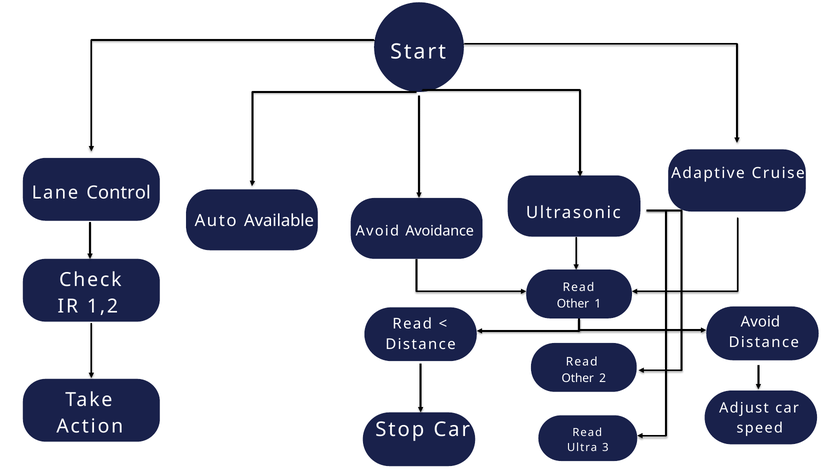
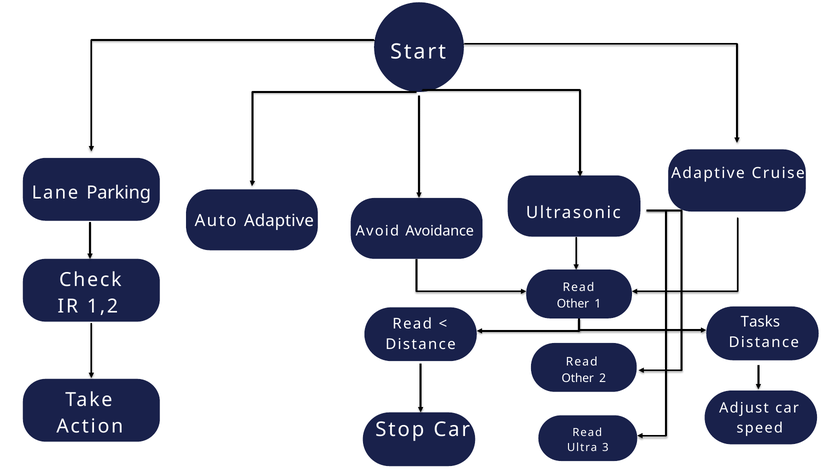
Control: Control -> Parking (119, 193)
Auto Available: Available -> Adaptive (279, 221)
Avoid: Avoid -> Tasks (760, 322)
